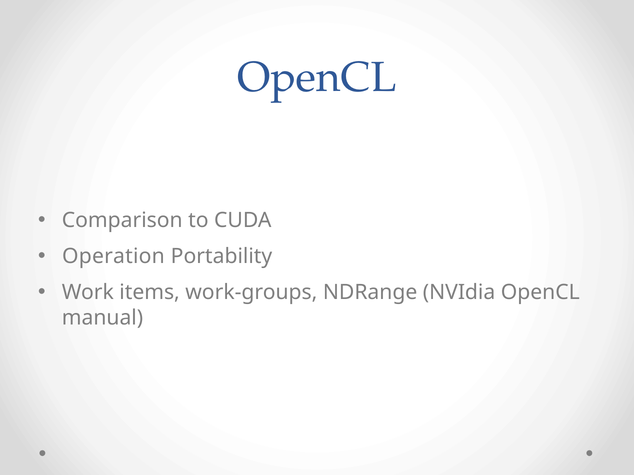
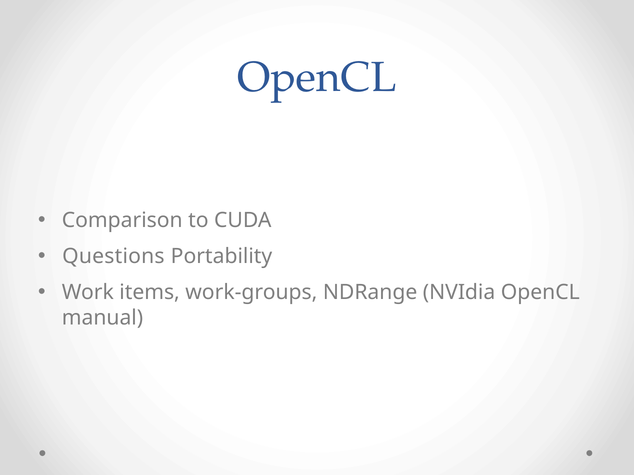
Operation: Operation -> Questions (113, 257)
